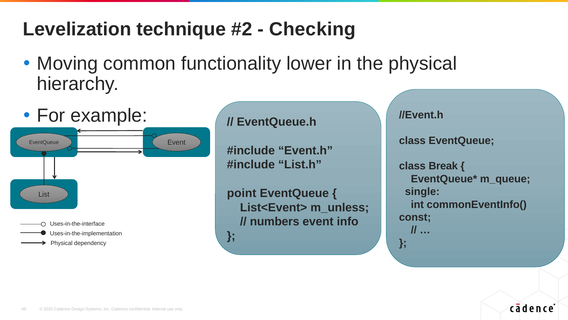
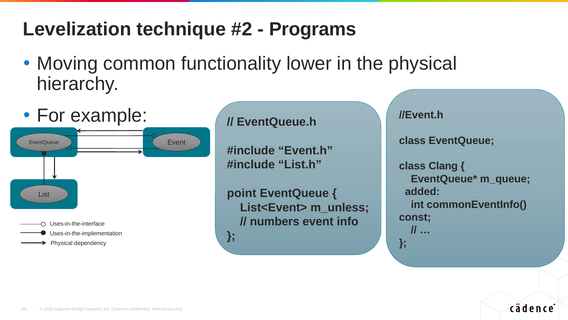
Checking: Checking -> Programs (313, 29)
Break: Break -> Clang (443, 166)
single: single -> added (422, 191)
